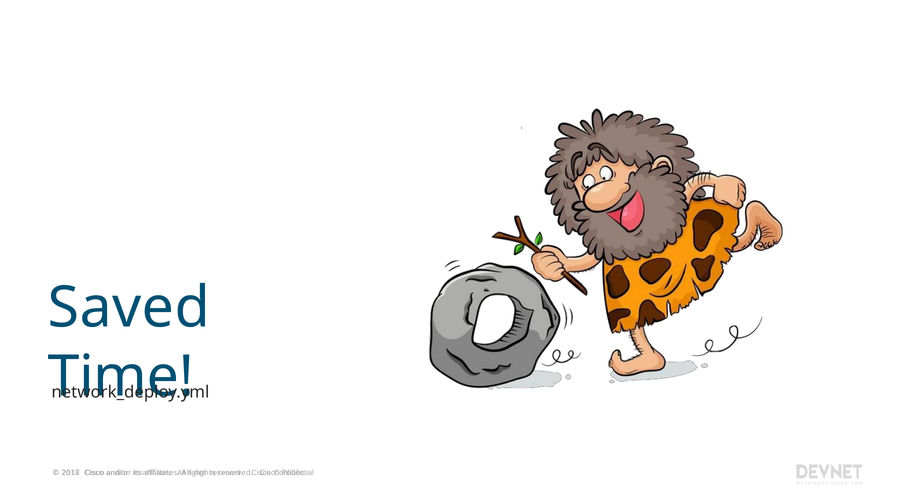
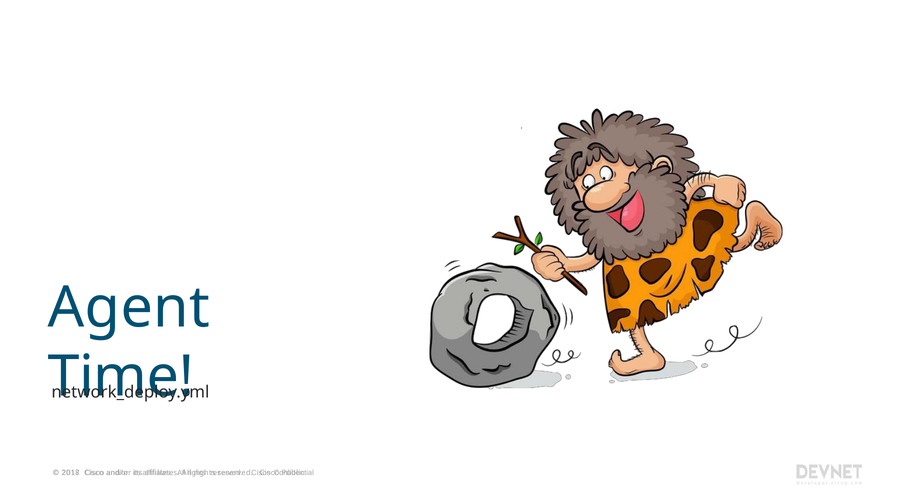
Saved: Saved -> Agent (129, 308)
